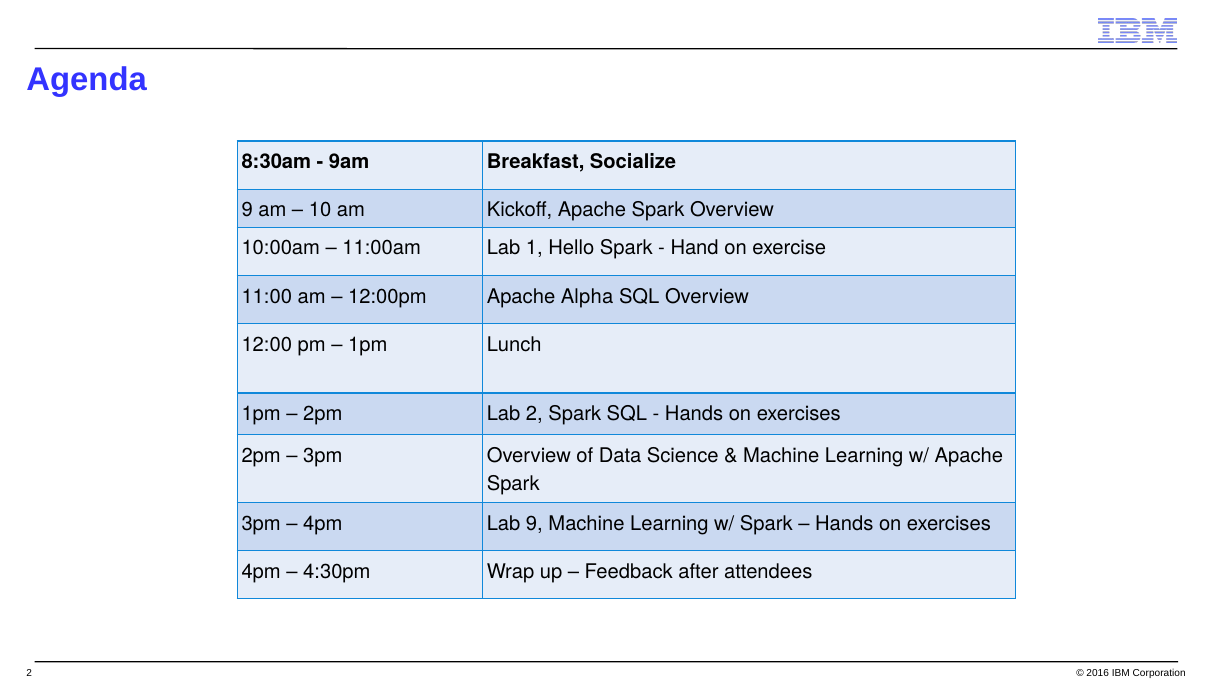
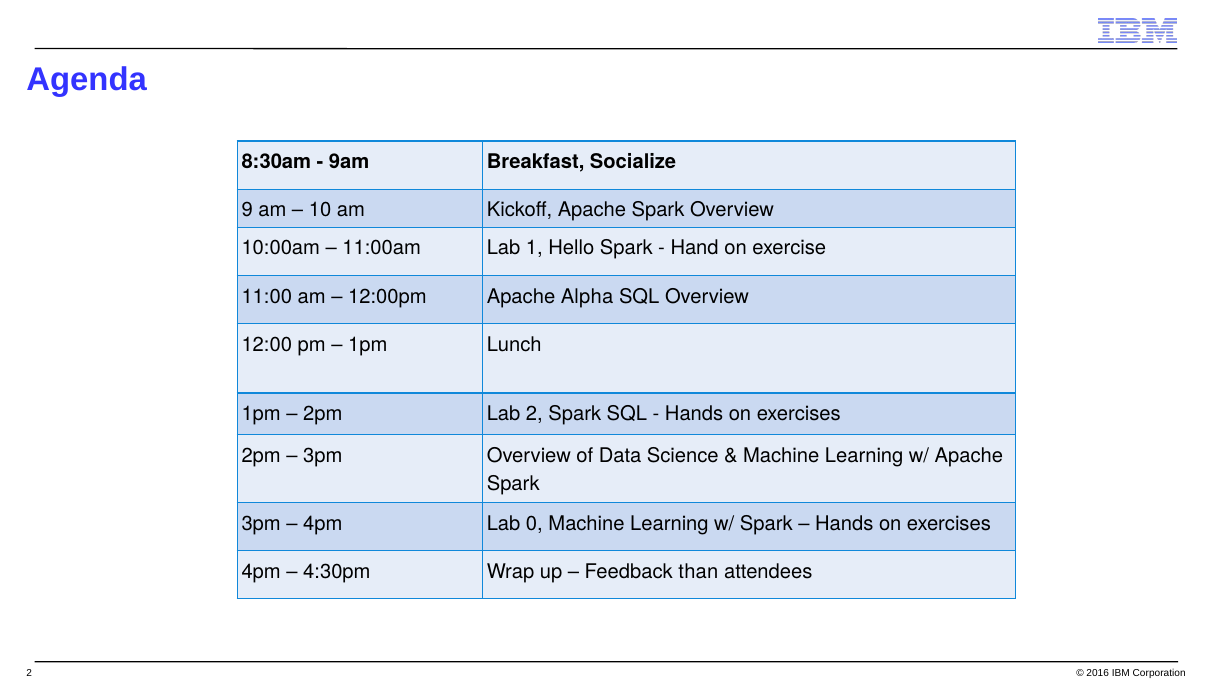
Lab 9: 9 -> 0 (534, 524)
after: after -> than (698, 572)
